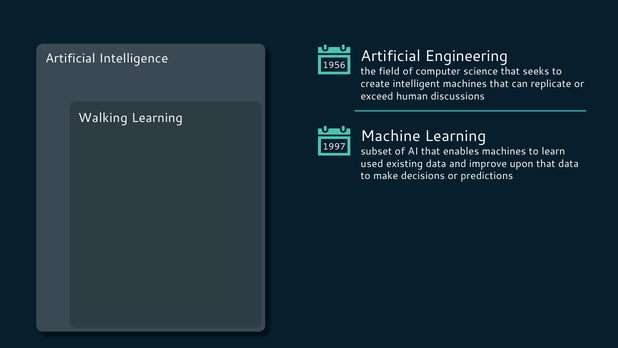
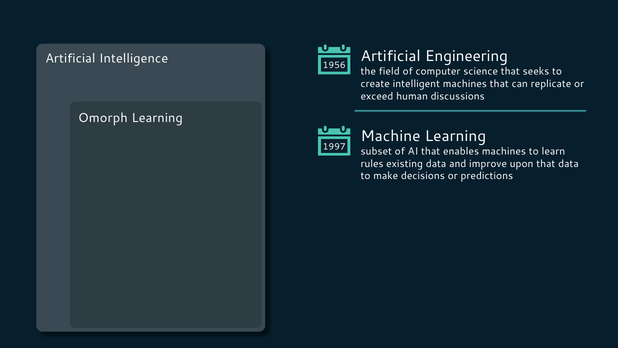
Walking: Walking -> Omorph (103, 118)
used: used -> rules (372, 164)
